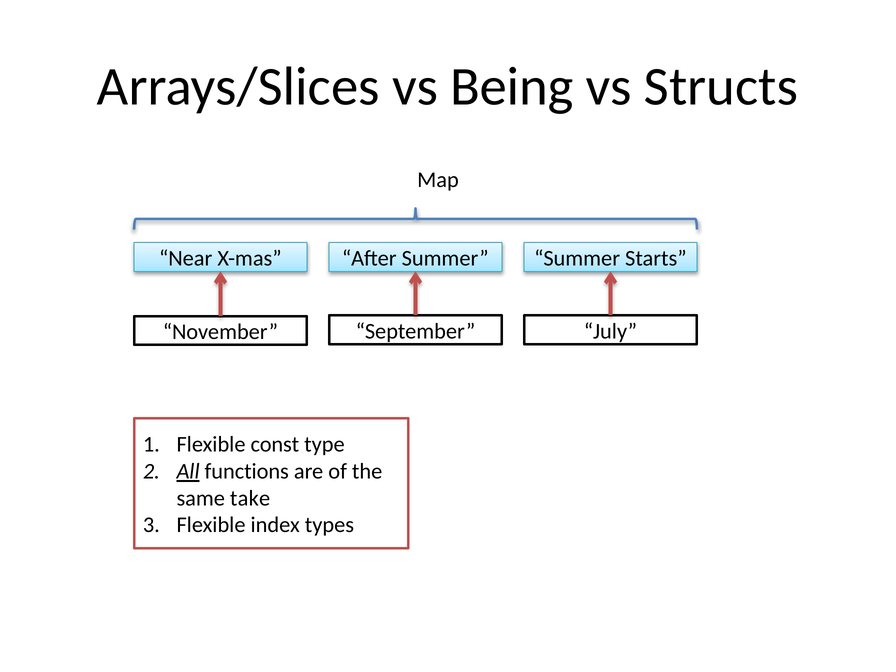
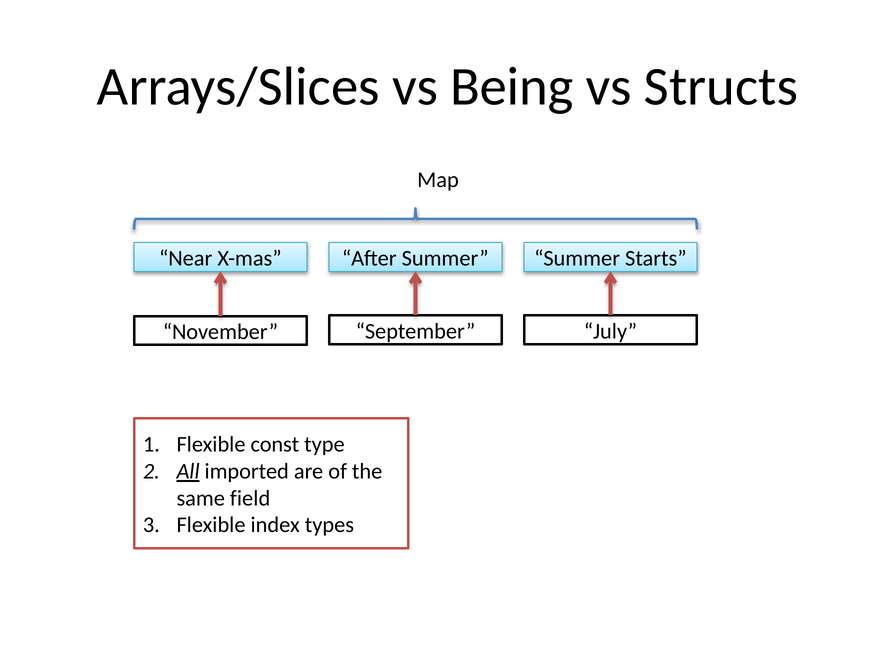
functions: functions -> imported (247, 471)
take: take -> field (250, 498)
